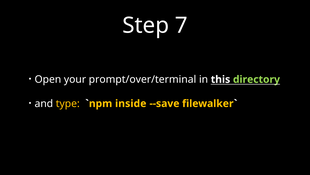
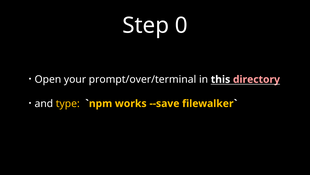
7: 7 -> 0 (181, 25)
directory colour: light green -> pink (256, 79)
inside: inside -> works (131, 103)
